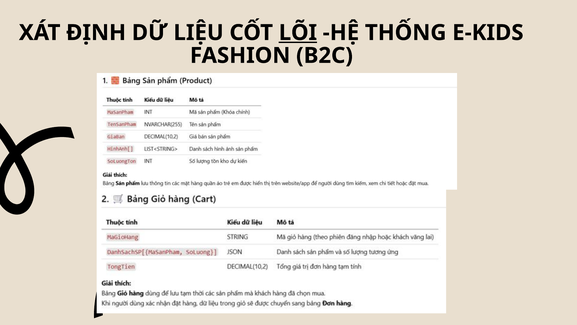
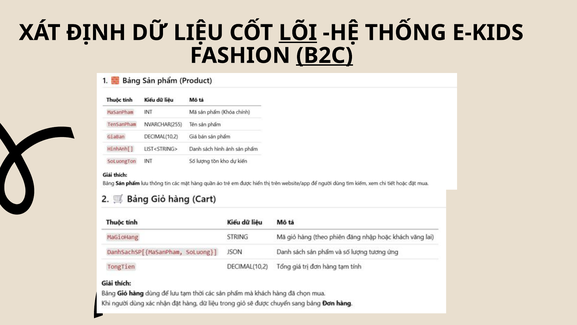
B2C underline: none -> present (325, 55)
